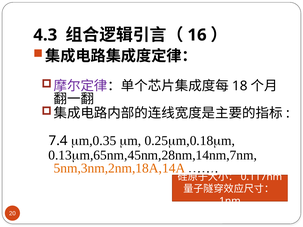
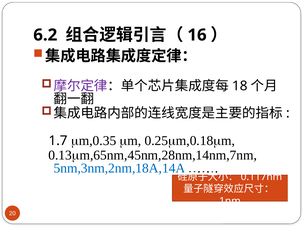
4.3: 4.3 -> 6.2 (45, 35)
7.4: 7.4 -> 1.7 (58, 141)
5nm,3nm,2nm,18A,14A colour: orange -> blue (119, 168)
